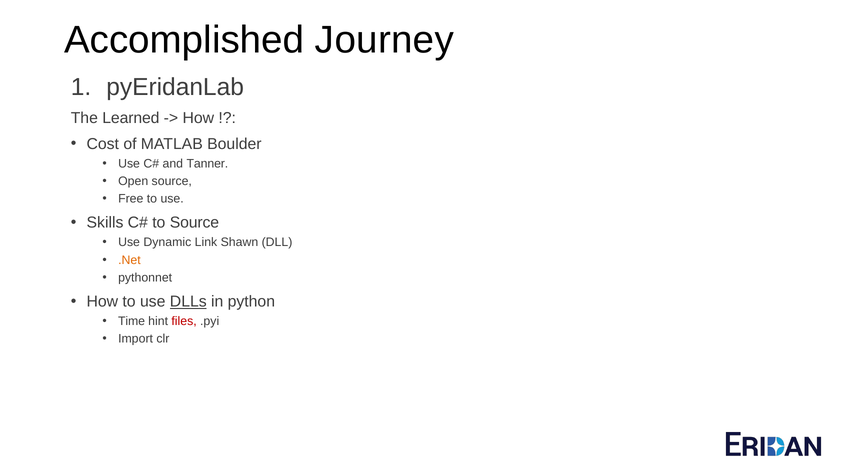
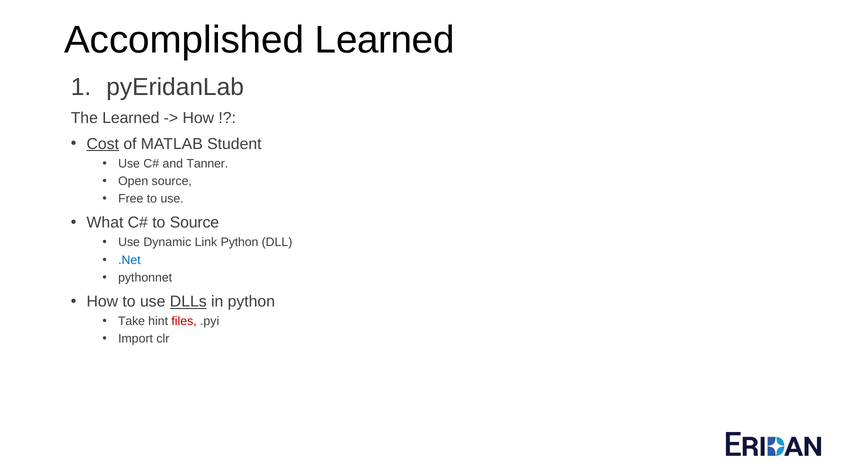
Accomplished Journey: Journey -> Learned (385, 40)
Cost underline: none -> present (103, 144)
Boulder: Boulder -> Student (234, 144)
Skills: Skills -> What (105, 223)
Link Shawn: Shawn -> Python (240, 242)
.Net colour: orange -> blue (129, 260)
Time: Time -> Take (132, 321)
